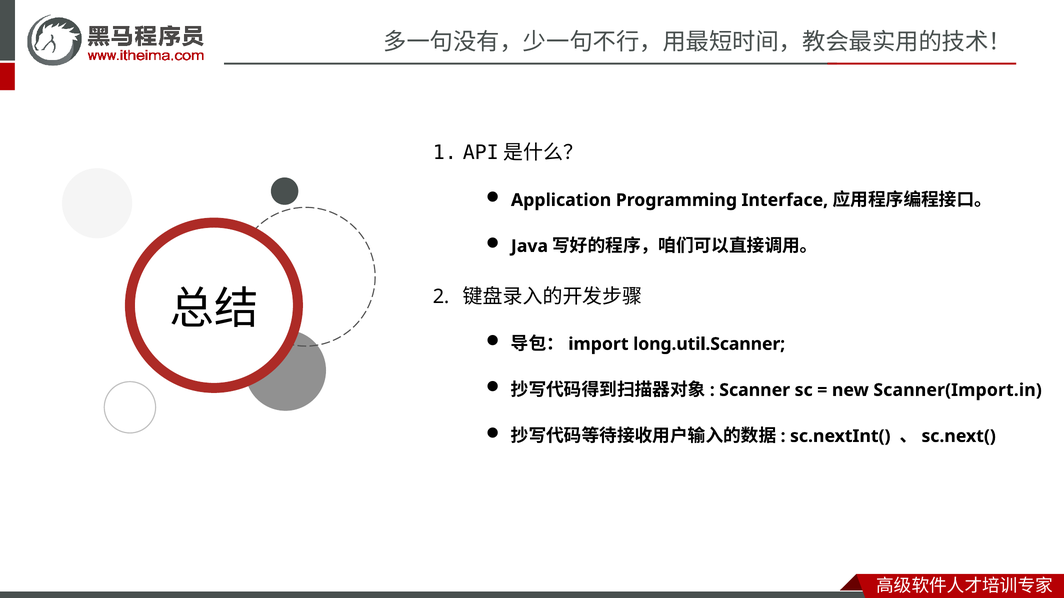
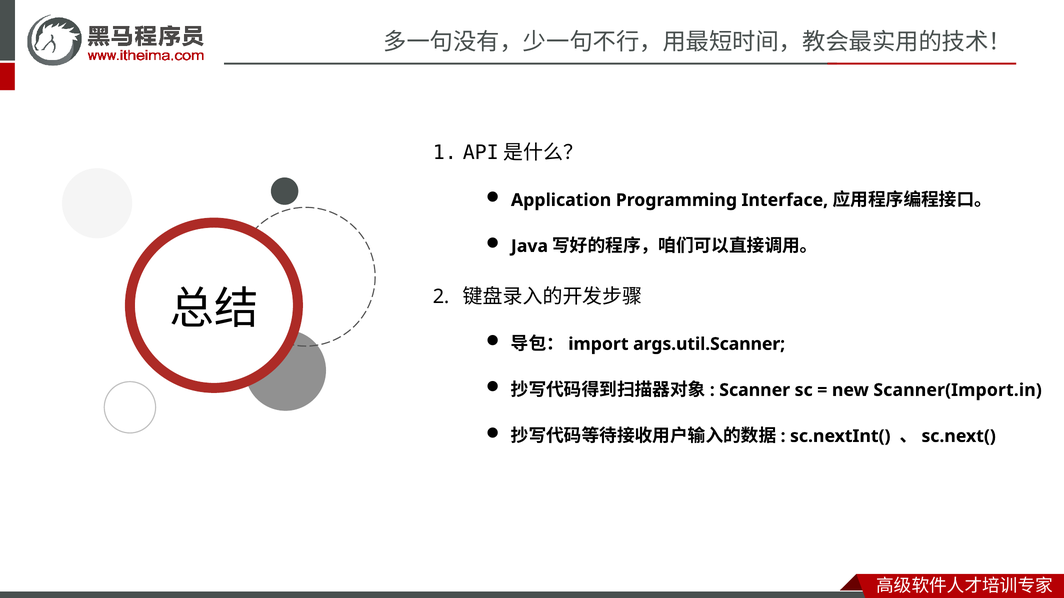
long.util.Scanner: long.util.Scanner -> args.util.Scanner (709, 344)
